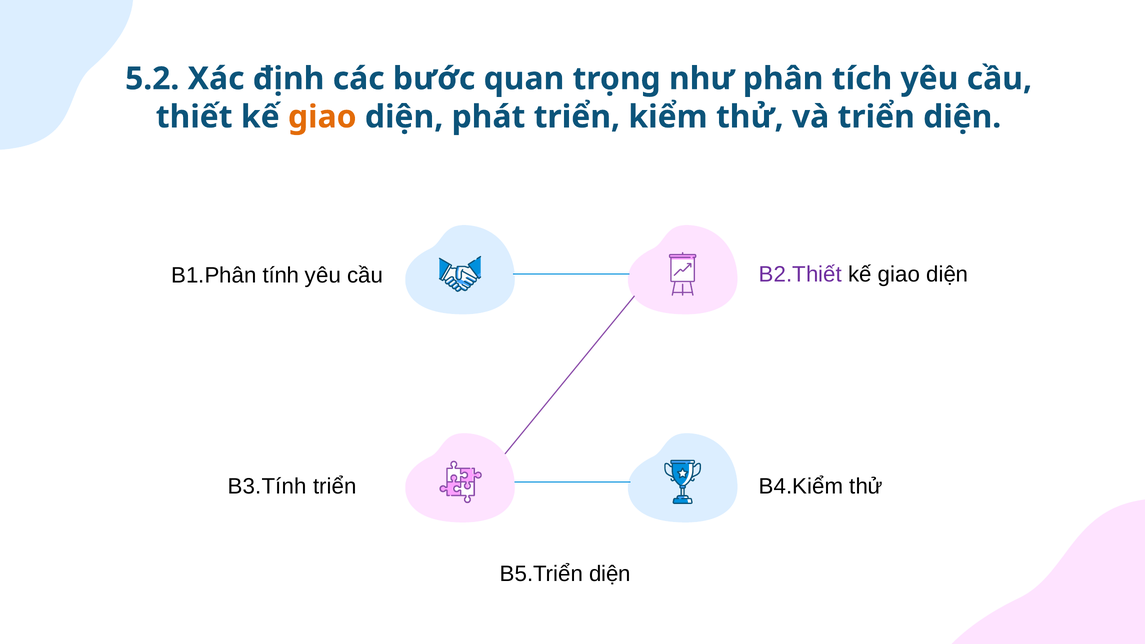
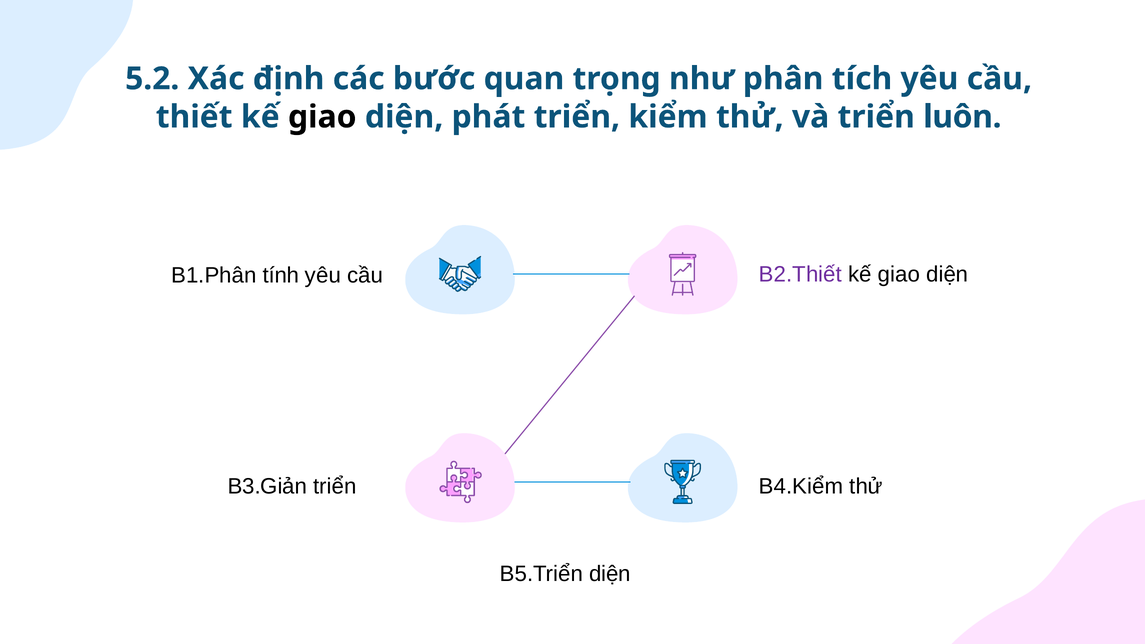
giao colour: orange -> black (322, 117)
triển diện: diện -> luôn (962, 117)
B3.Tính: B3.Tính -> B3.Giản (267, 486)
